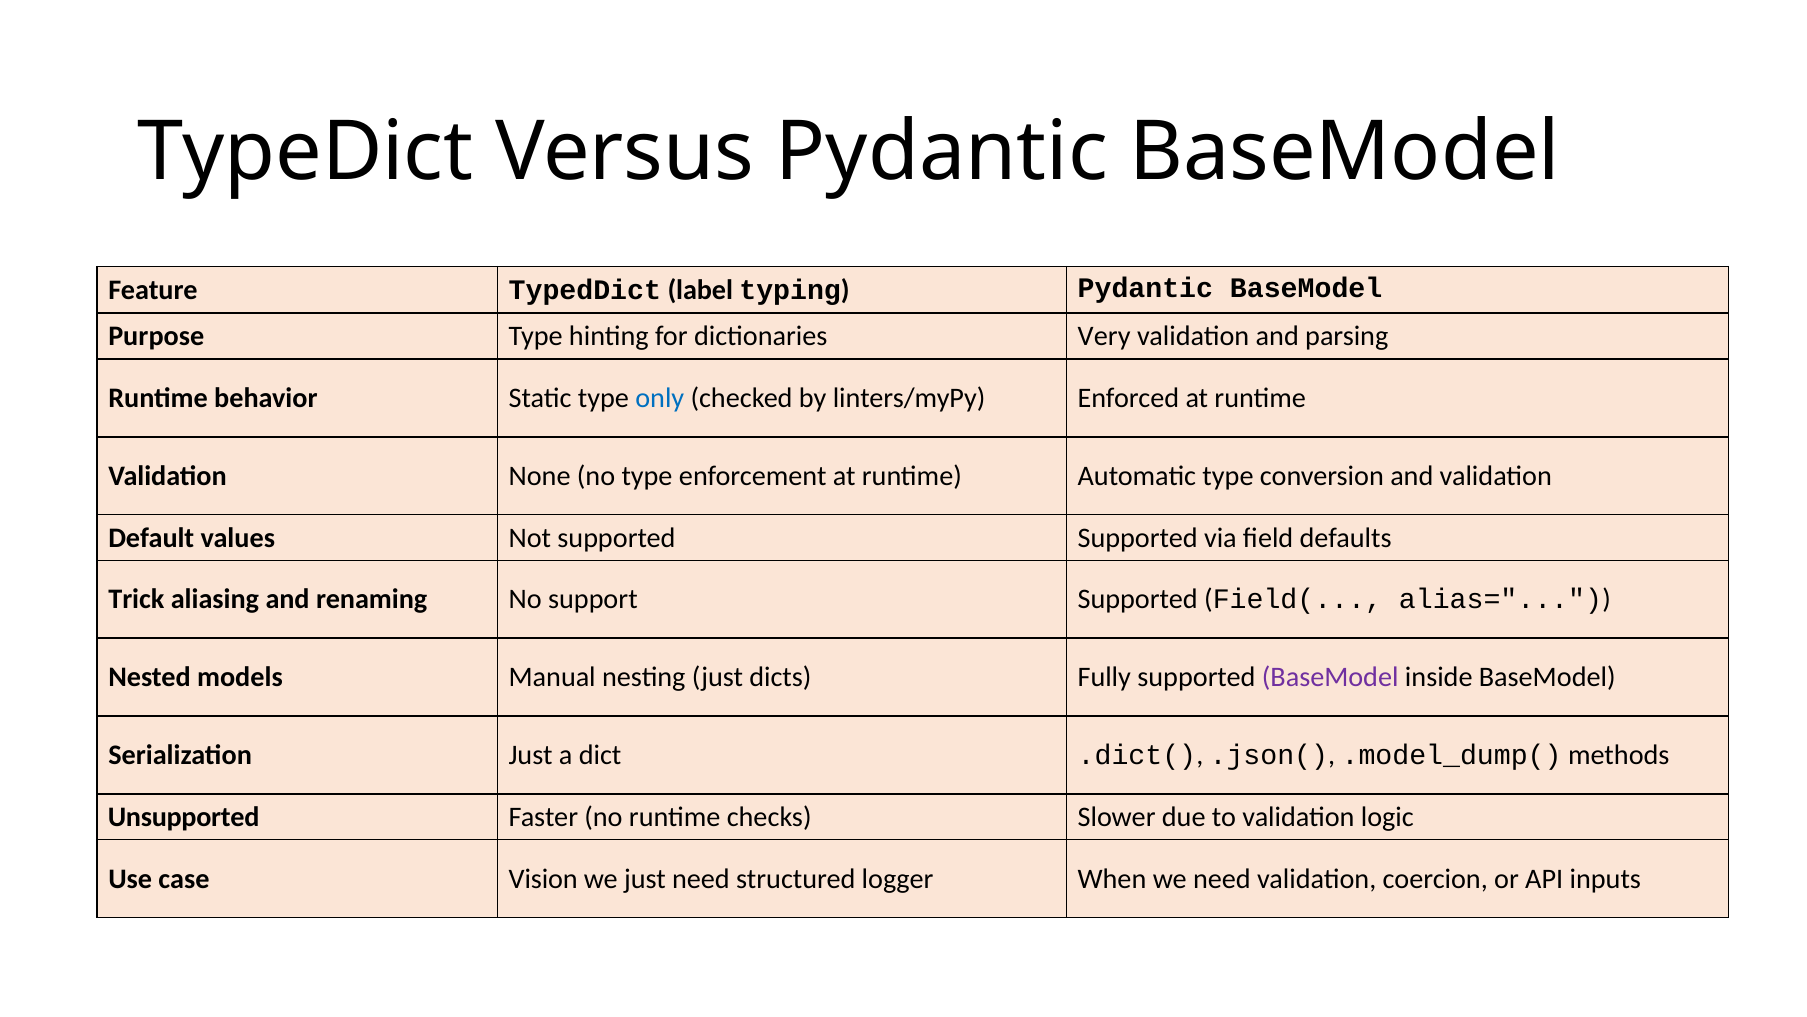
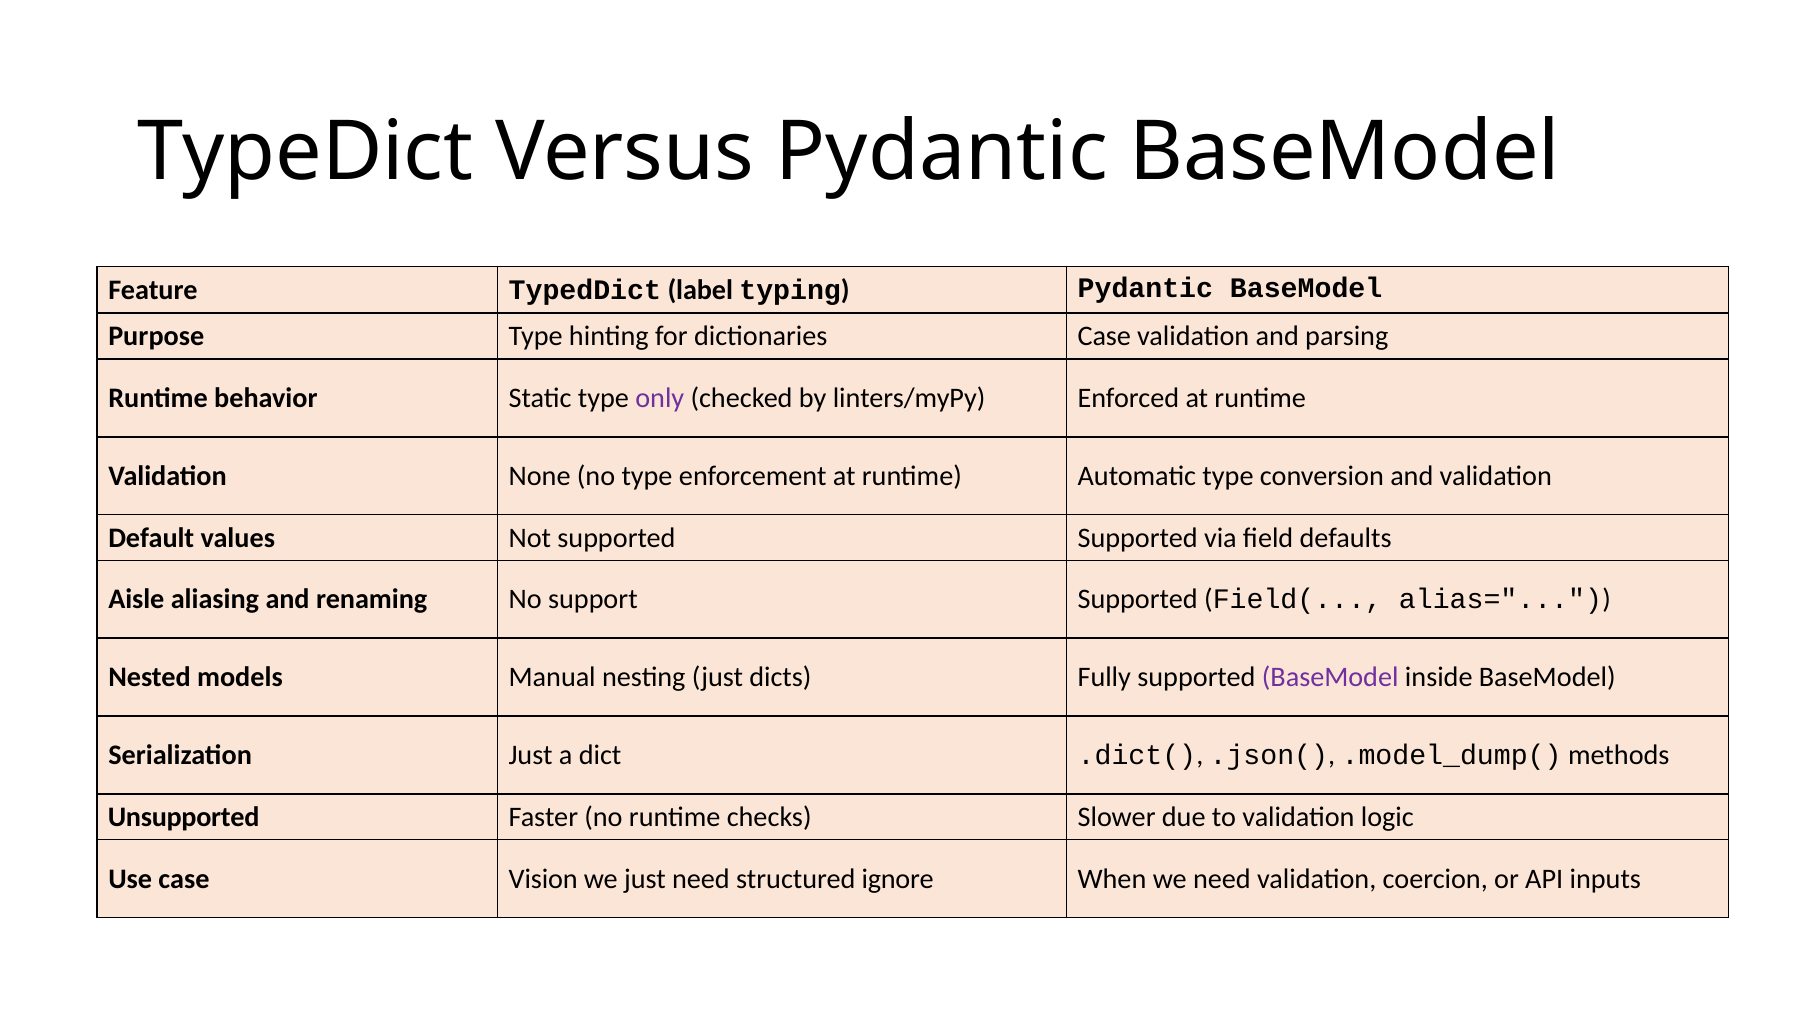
dictionaries Very: Very -> Case (1104, 336)
only colour: blue -> purple (660, 398)
Trick: Trick -> Aisle (136, 599)
logger: logger -> ignore (898, 878)
